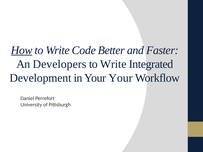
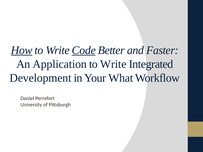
Code underline: none -> present (84, 50)
Developers: Developers -> Application (60, 64)
Your Your: Your -> What (121, 78)
